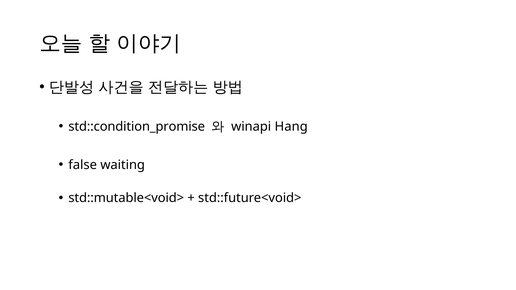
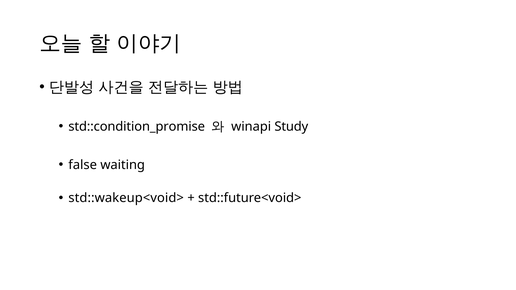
Hang: Hang -> Study (291, 127)
std::mutable<void>: std::mutable<void> -> std::wakeup<void> (126, 198)
